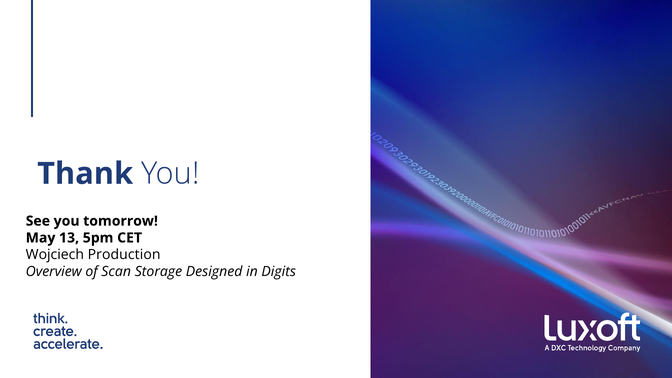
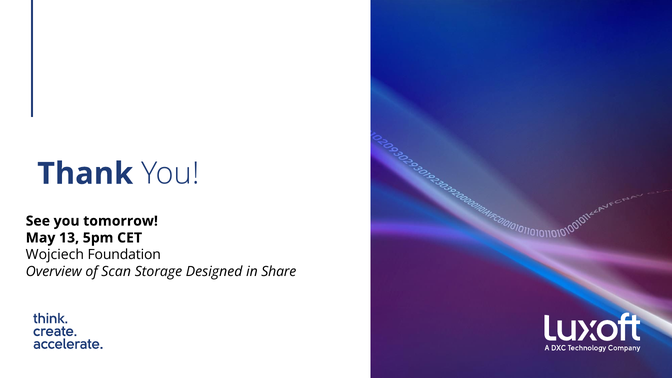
Production: Production -> Foundation (124, 255)
Digits: Digits -> Share (279, 271)
